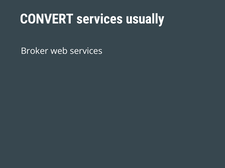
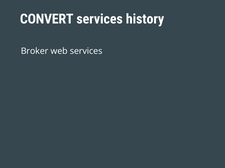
usually: usually -> history (145, 19)
